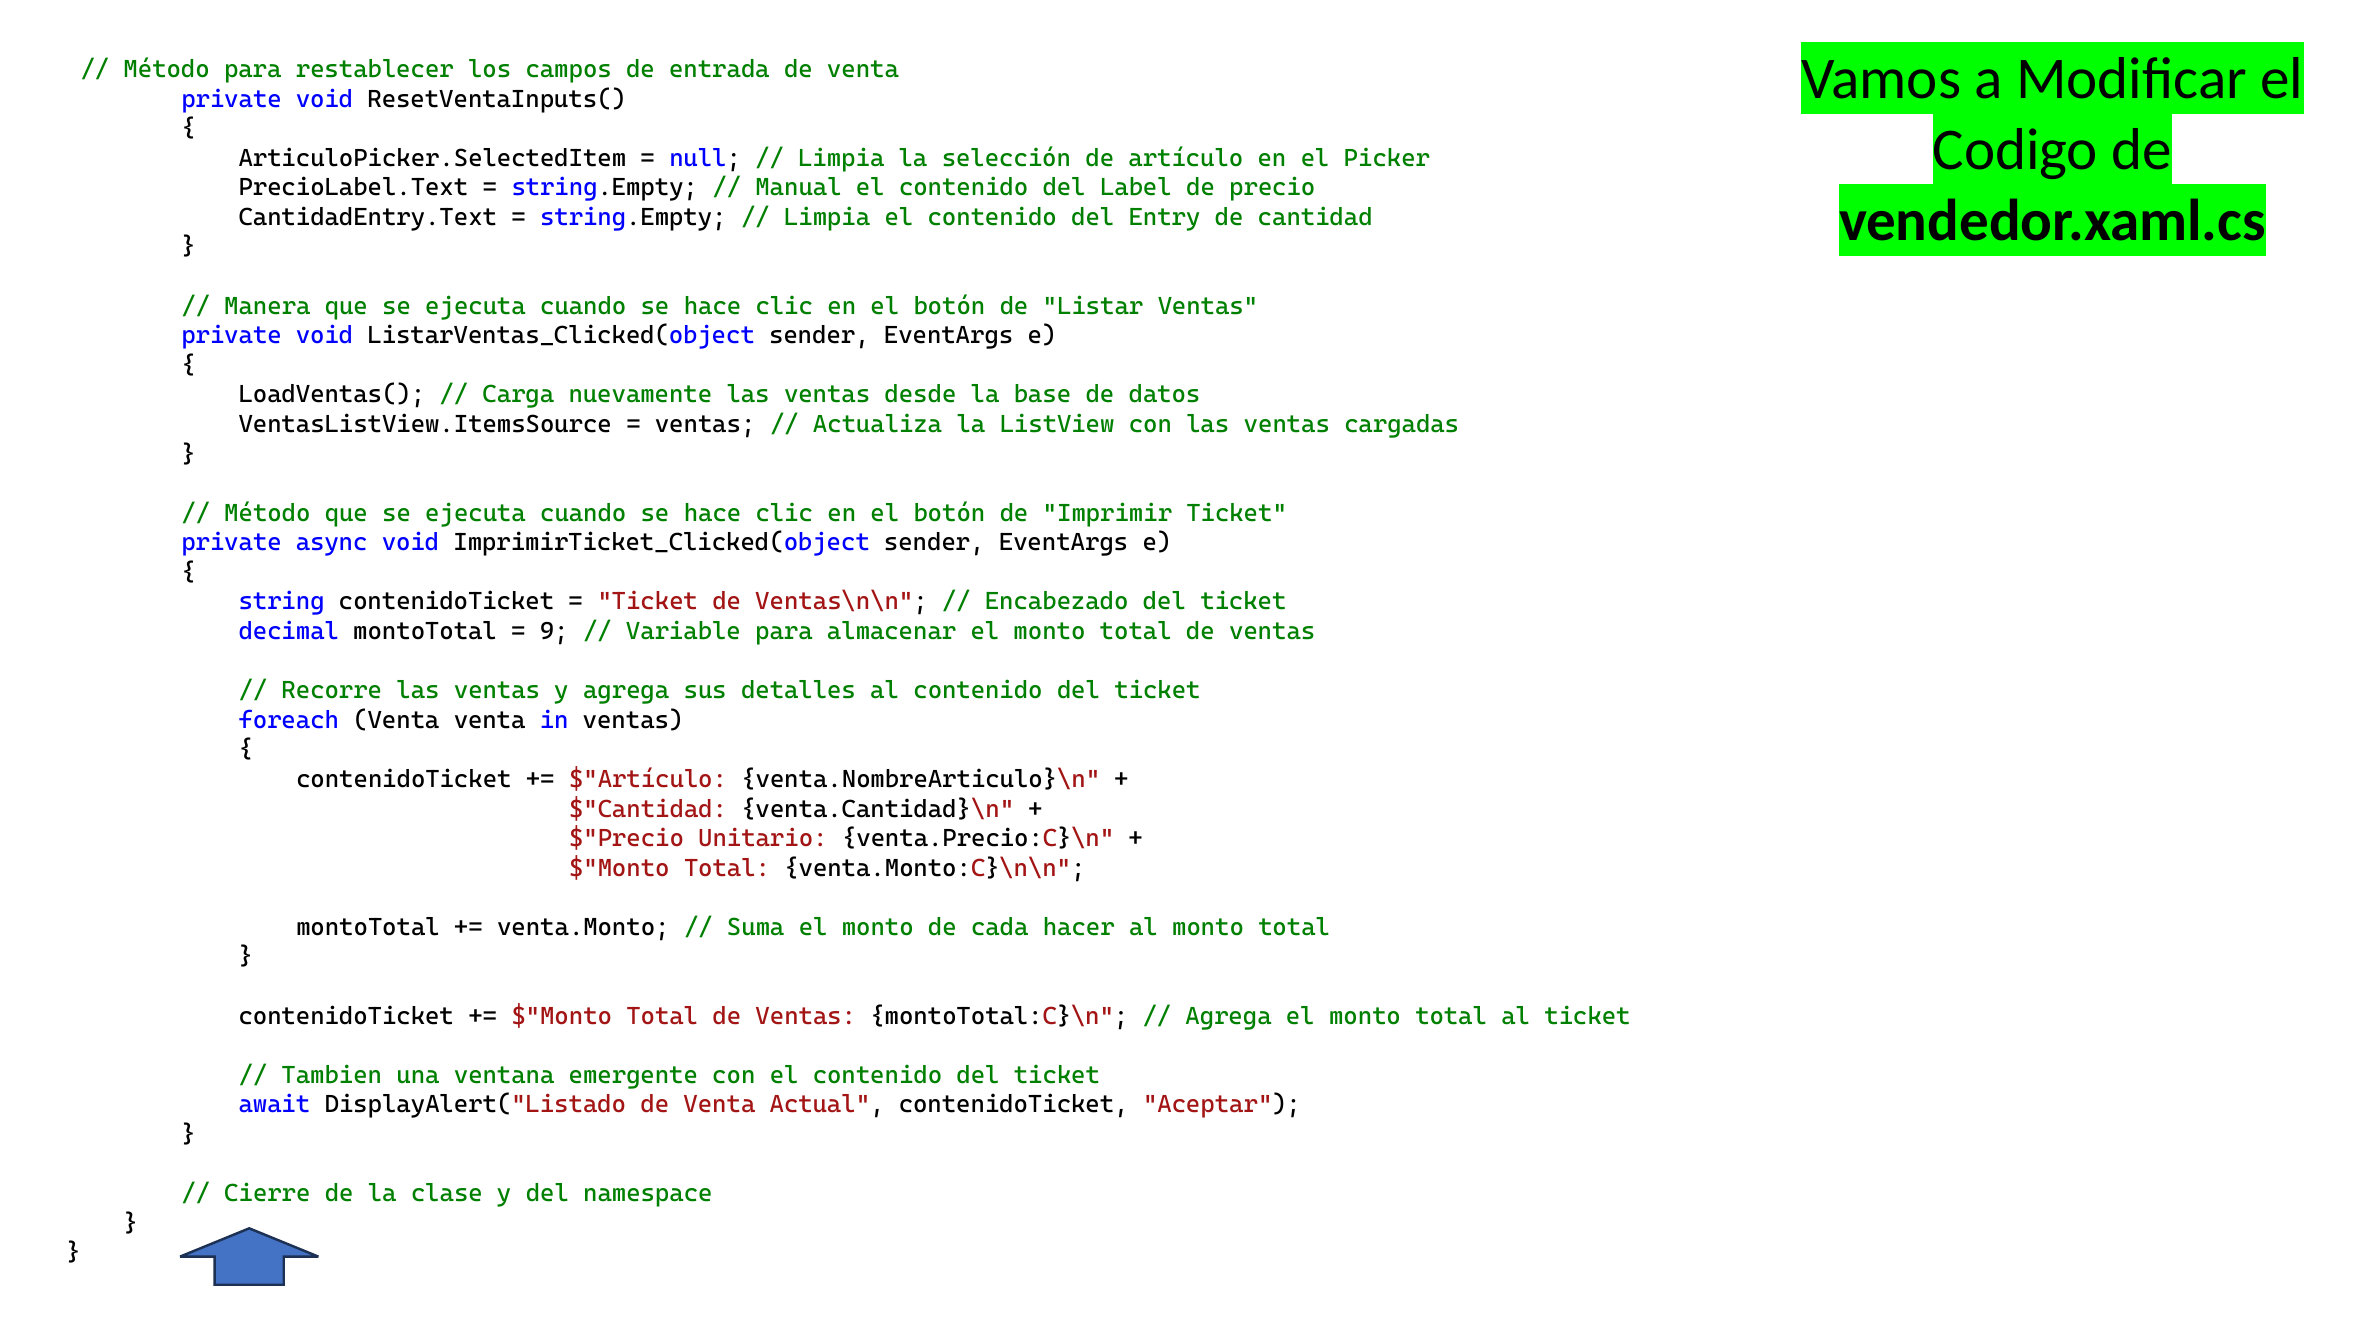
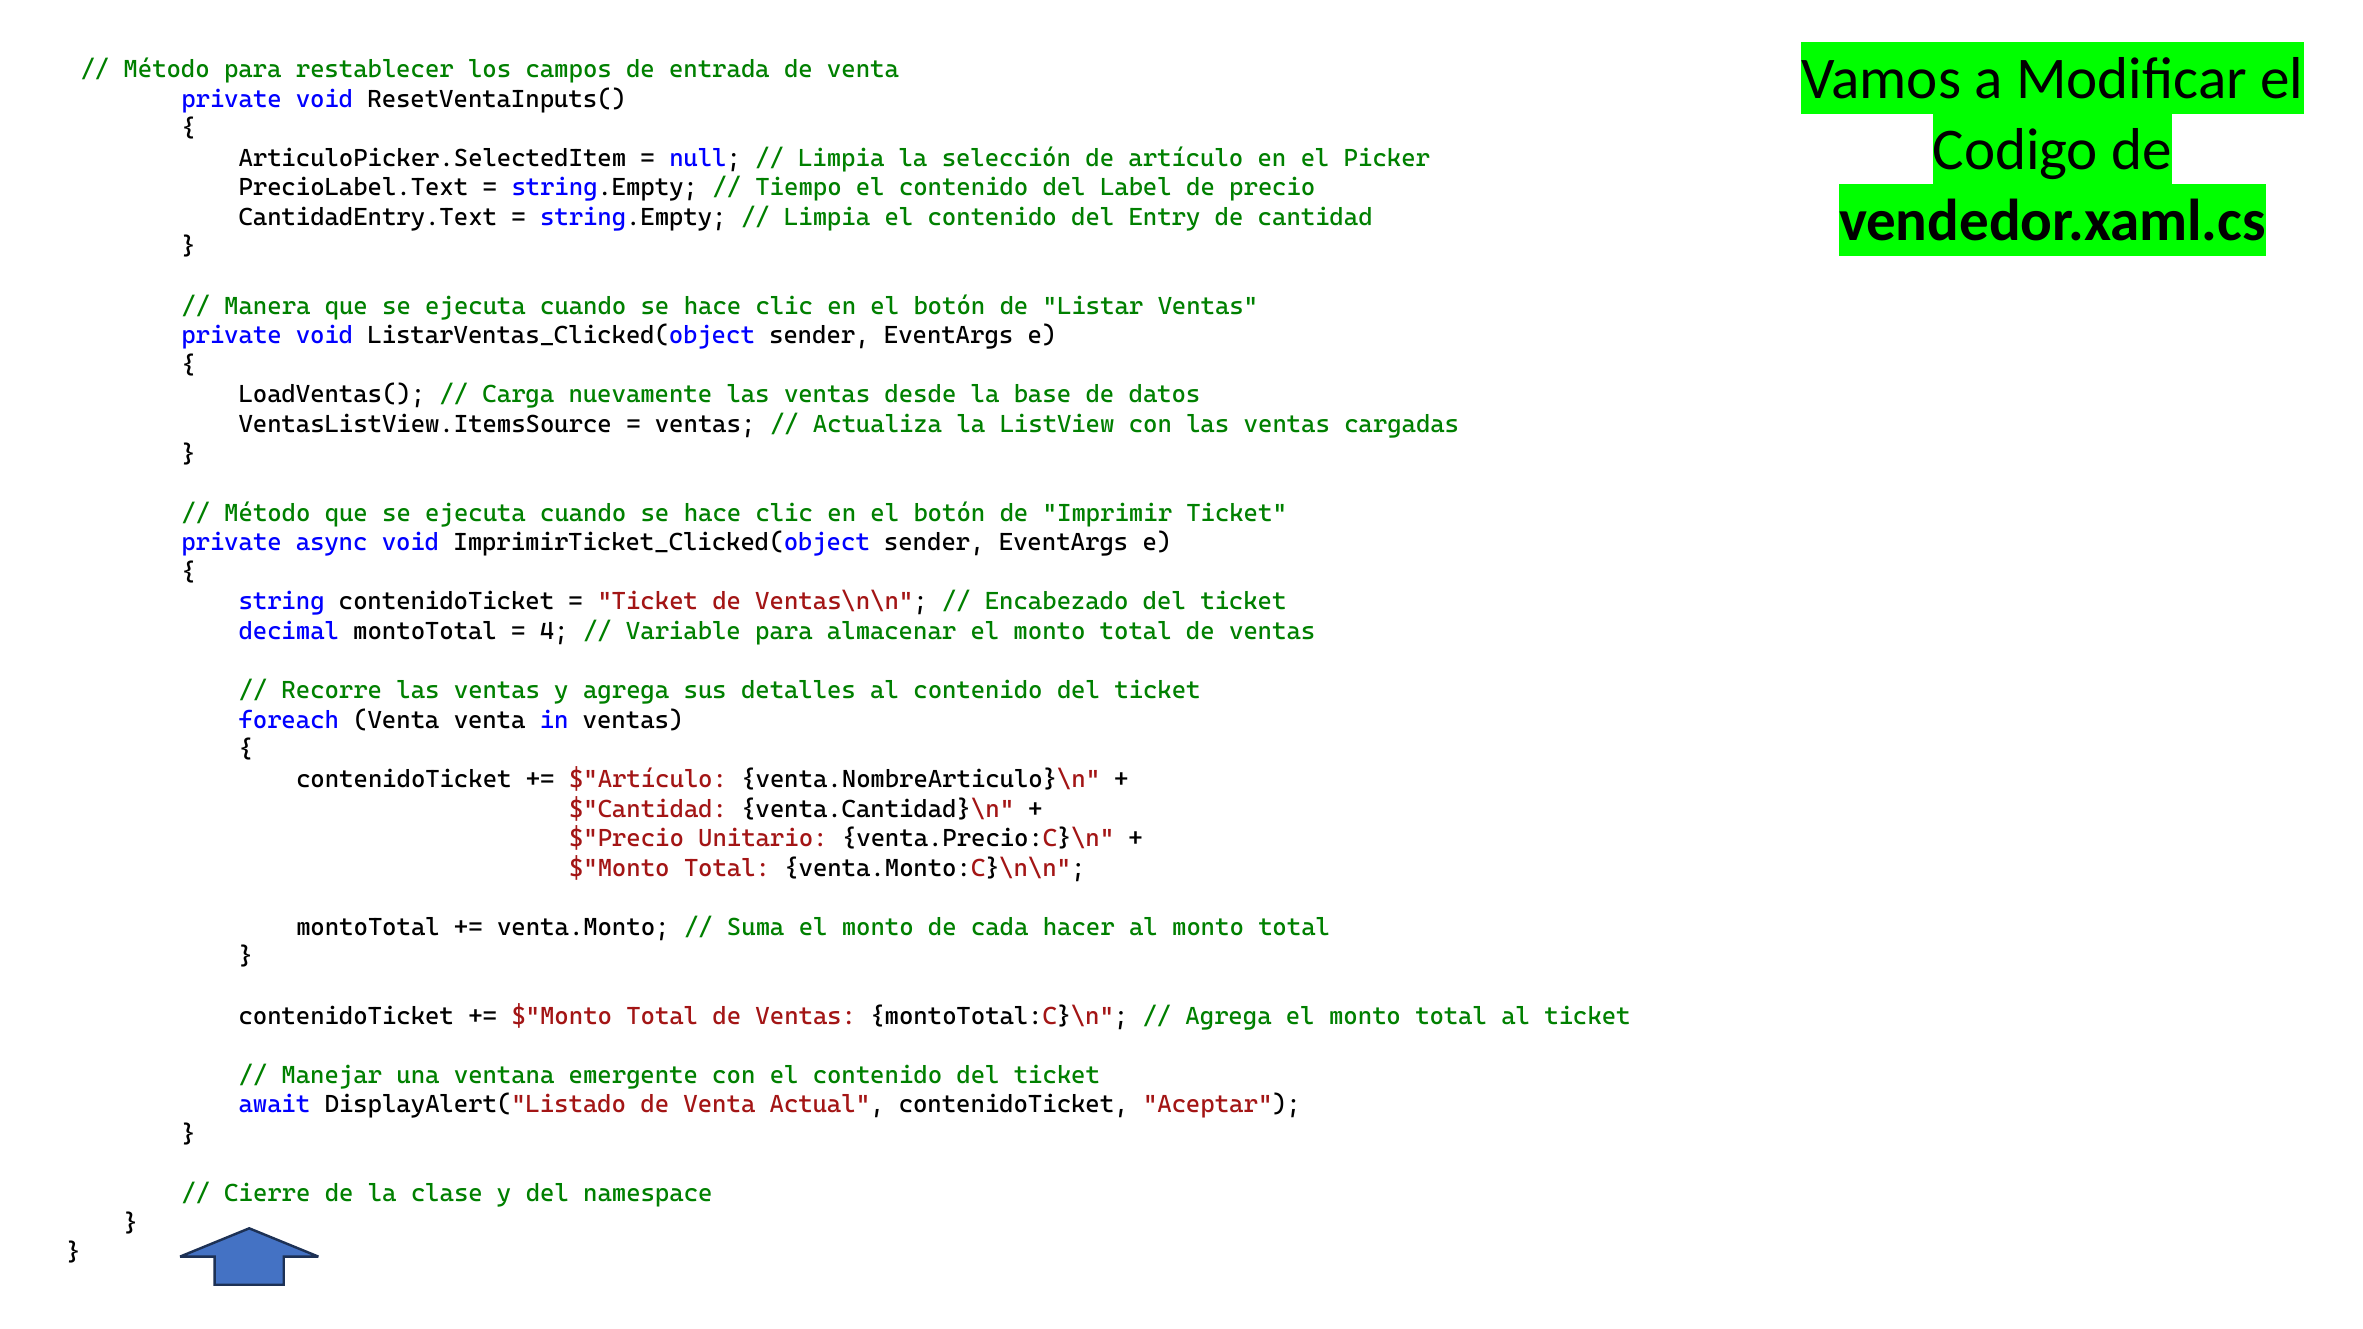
Manual: Manual -> Tiempo (799, 188)
9: 9 -> 4 (554, 631)
Tambien: Tambien -> Manejar (332, 1075)
